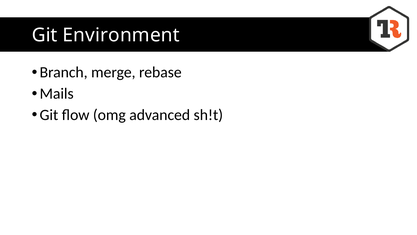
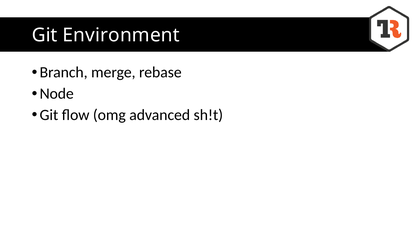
Mails: Mails -> Node (57, 94)
